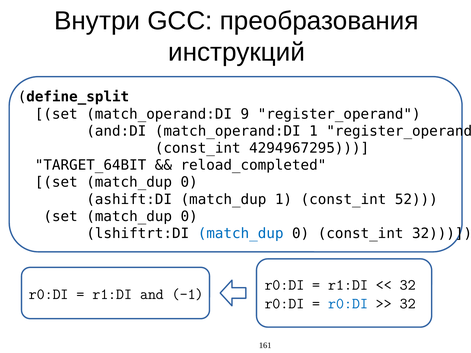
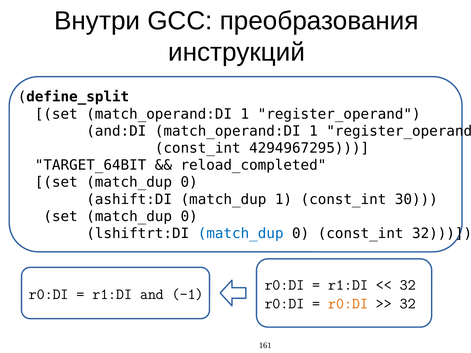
set match_operand:DI 9: 9 -> 1 (245, 114)
52: 52 -> 30 (416, 199)
r0:DI colour: blue -> orange (348, 303)
